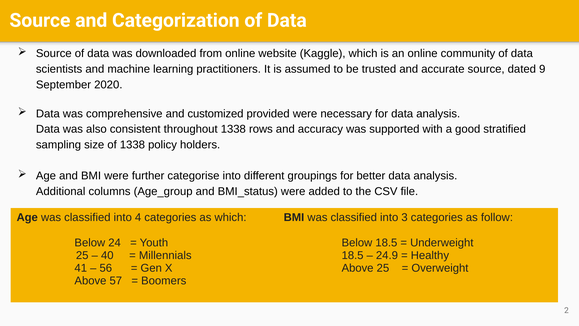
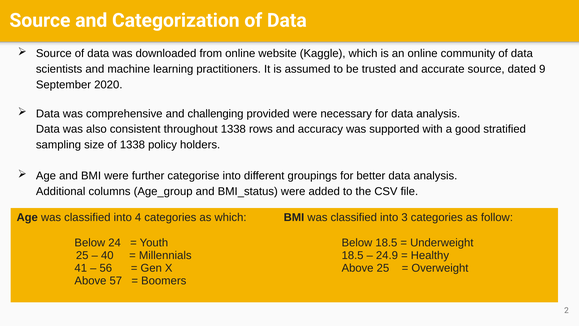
customized: customized -> challenging (216, 114)
